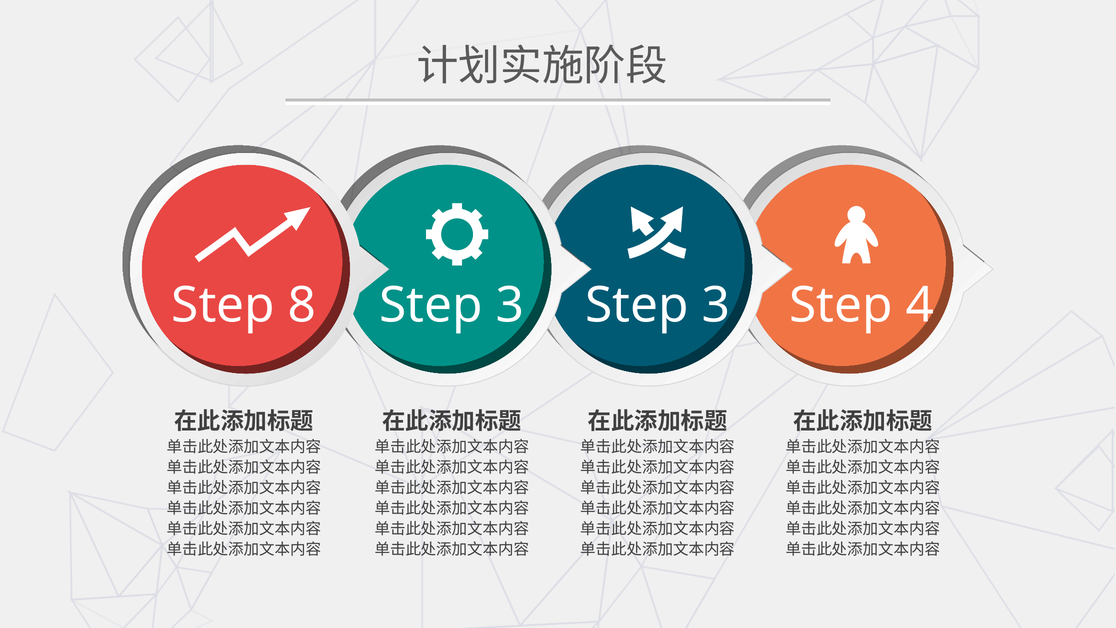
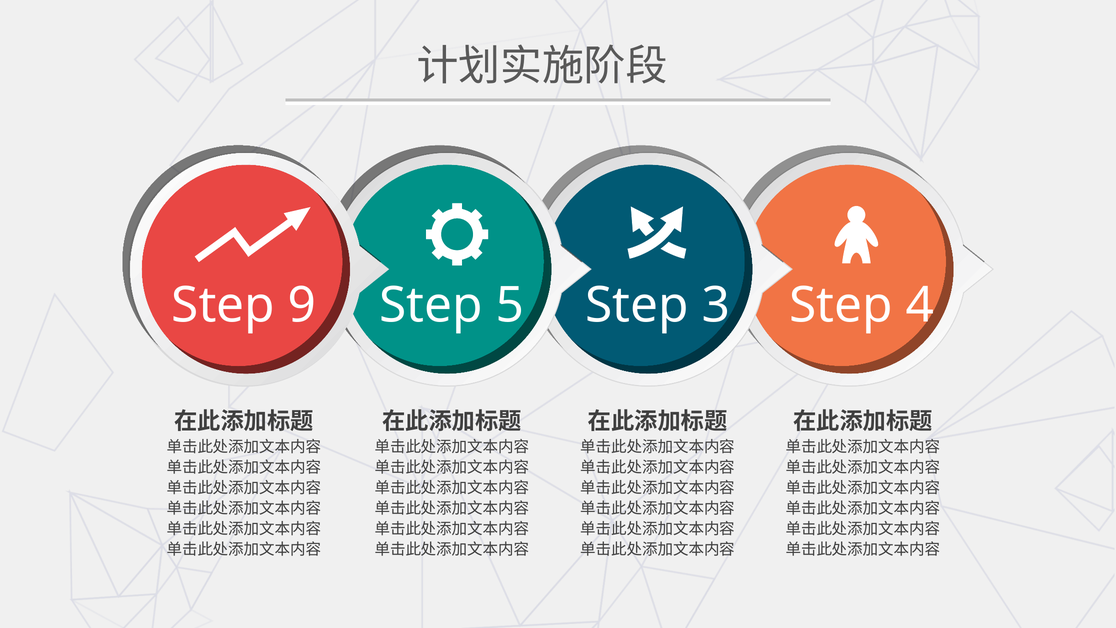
8: 8 -> 9 (302, 305)
3: 3 -> 5 (510, 305)
